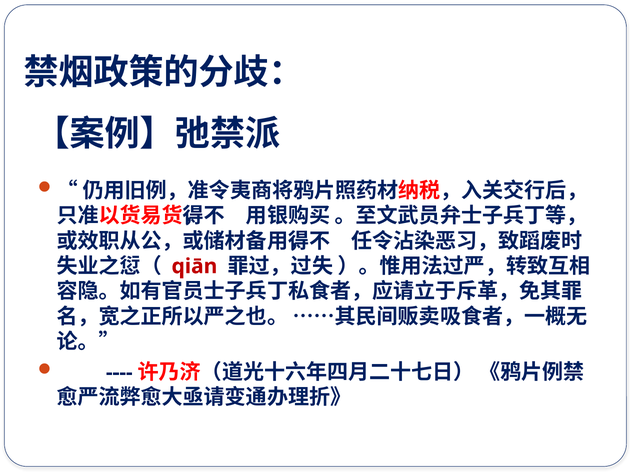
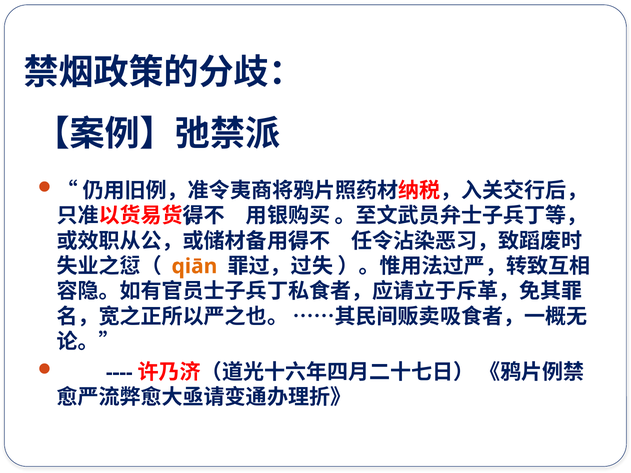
qiān colour: red -> orange (194, 266)
